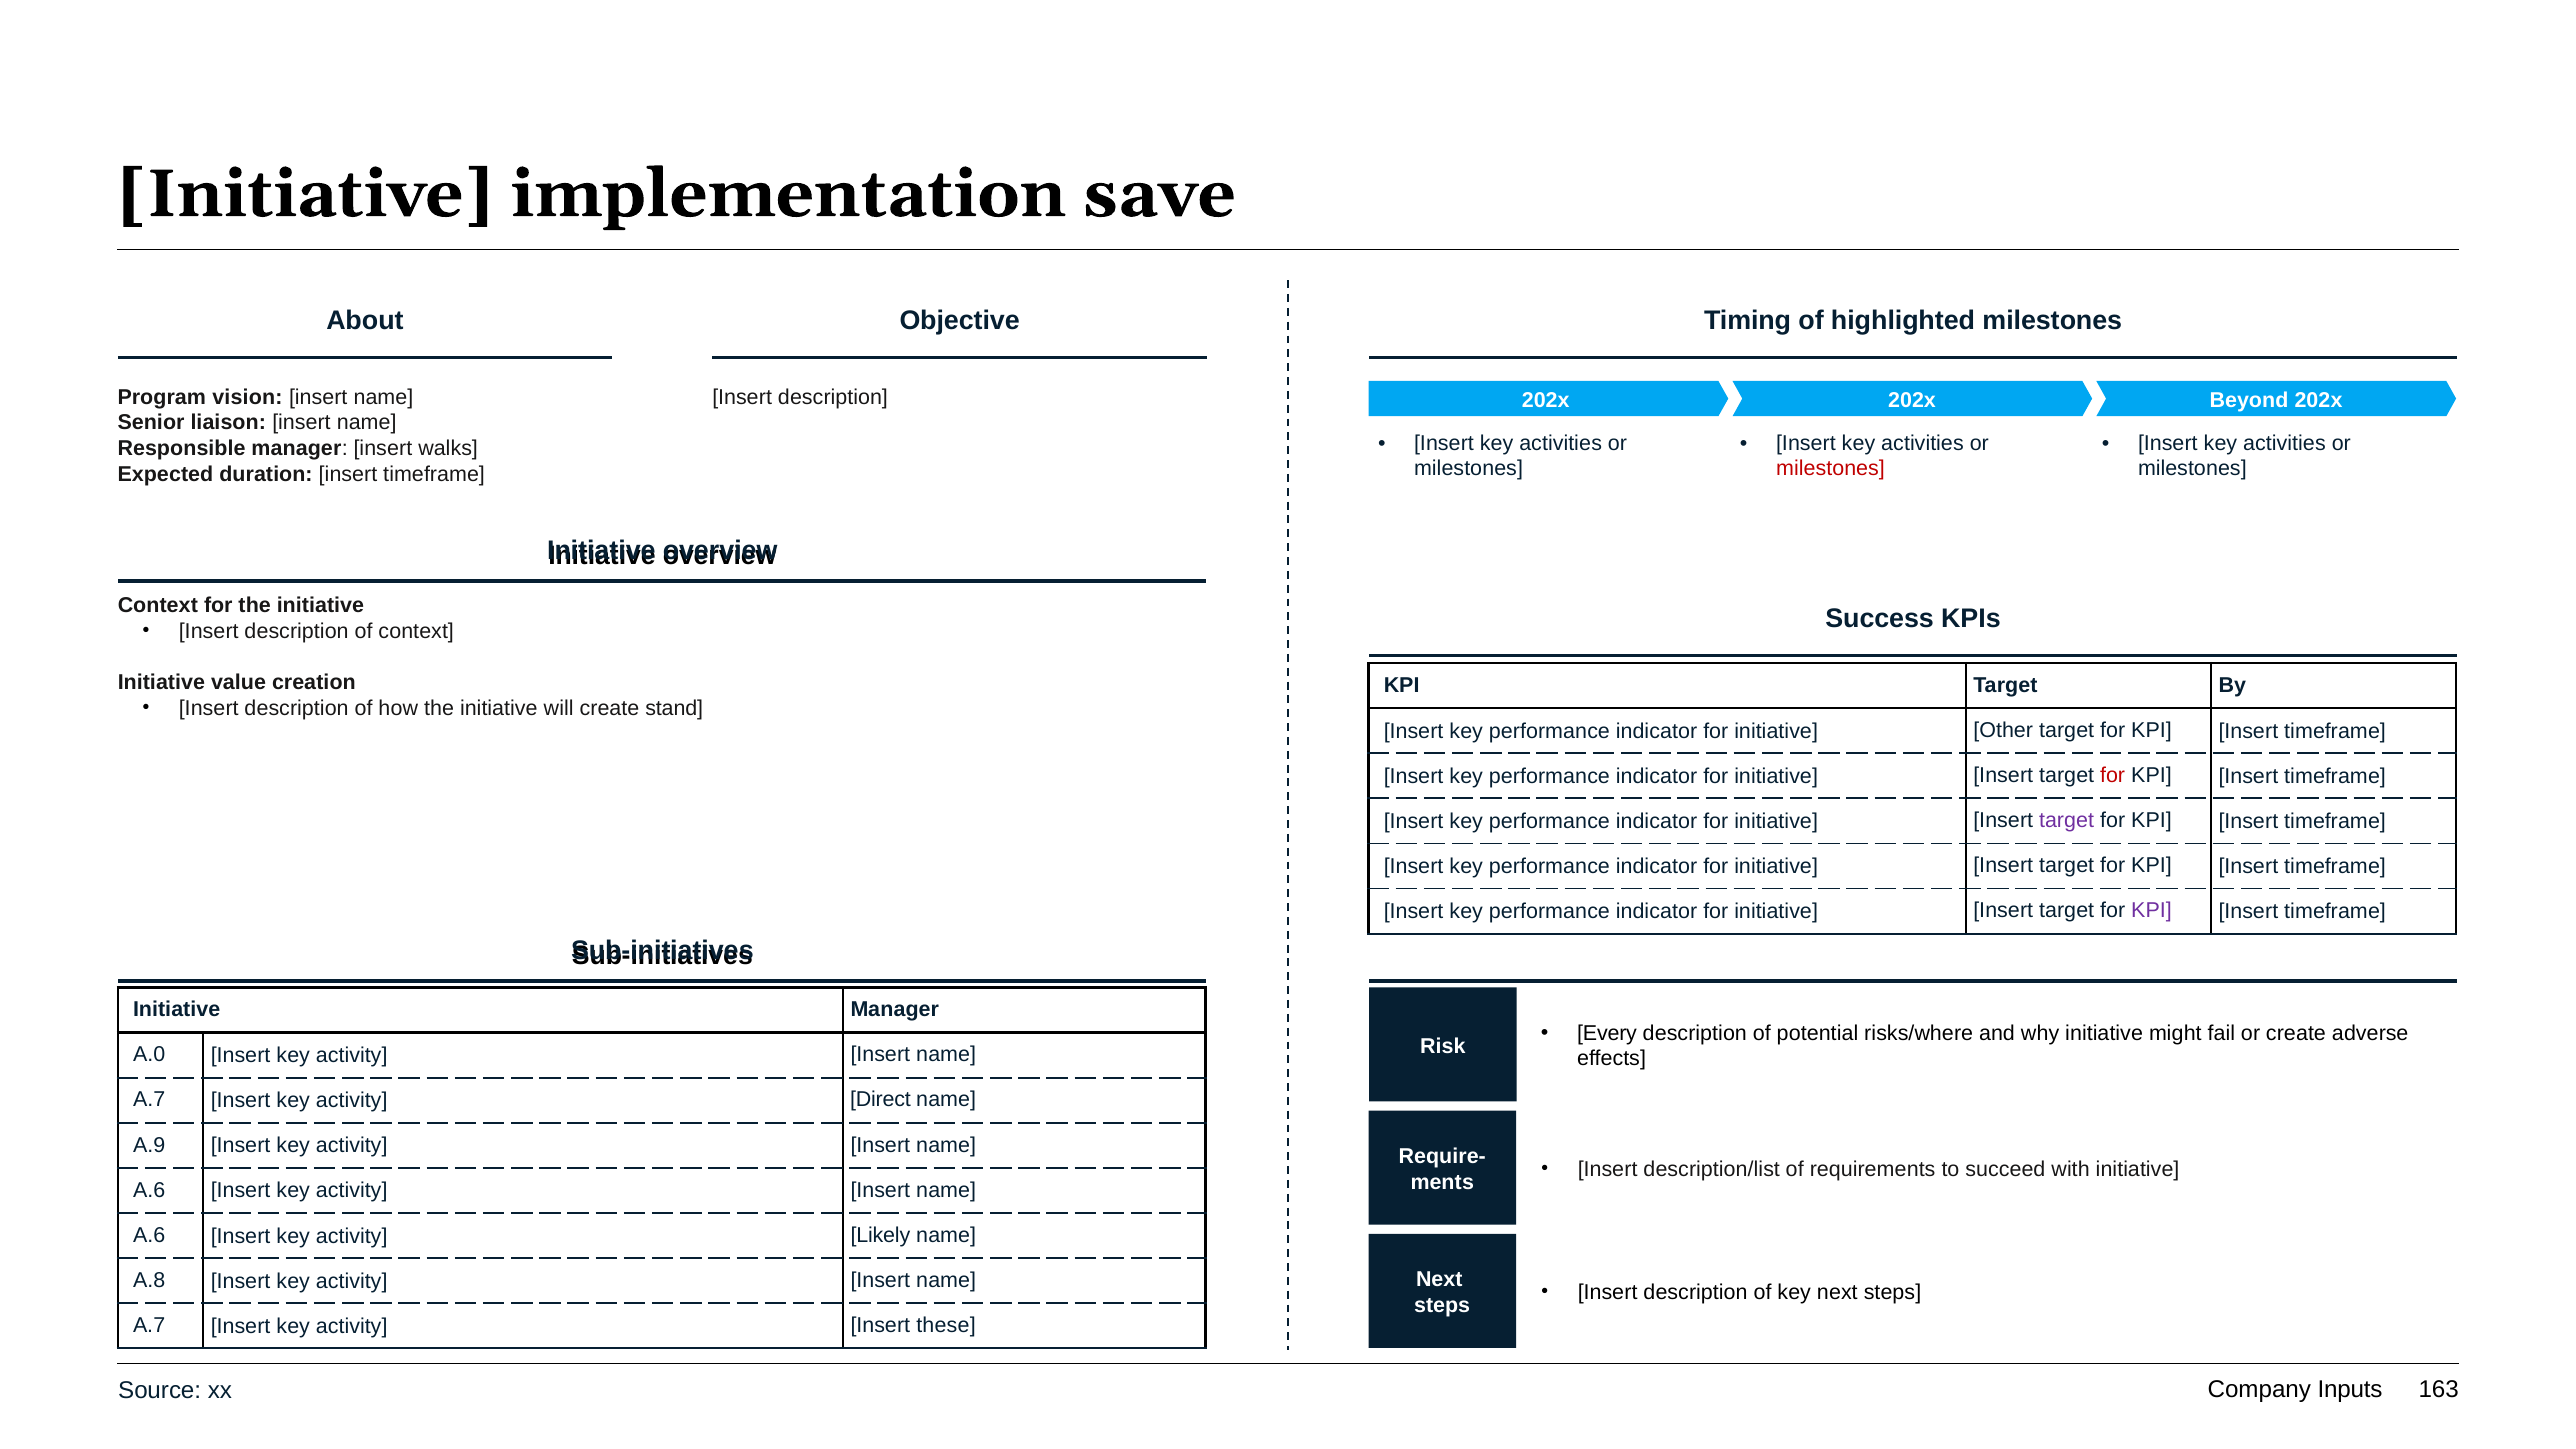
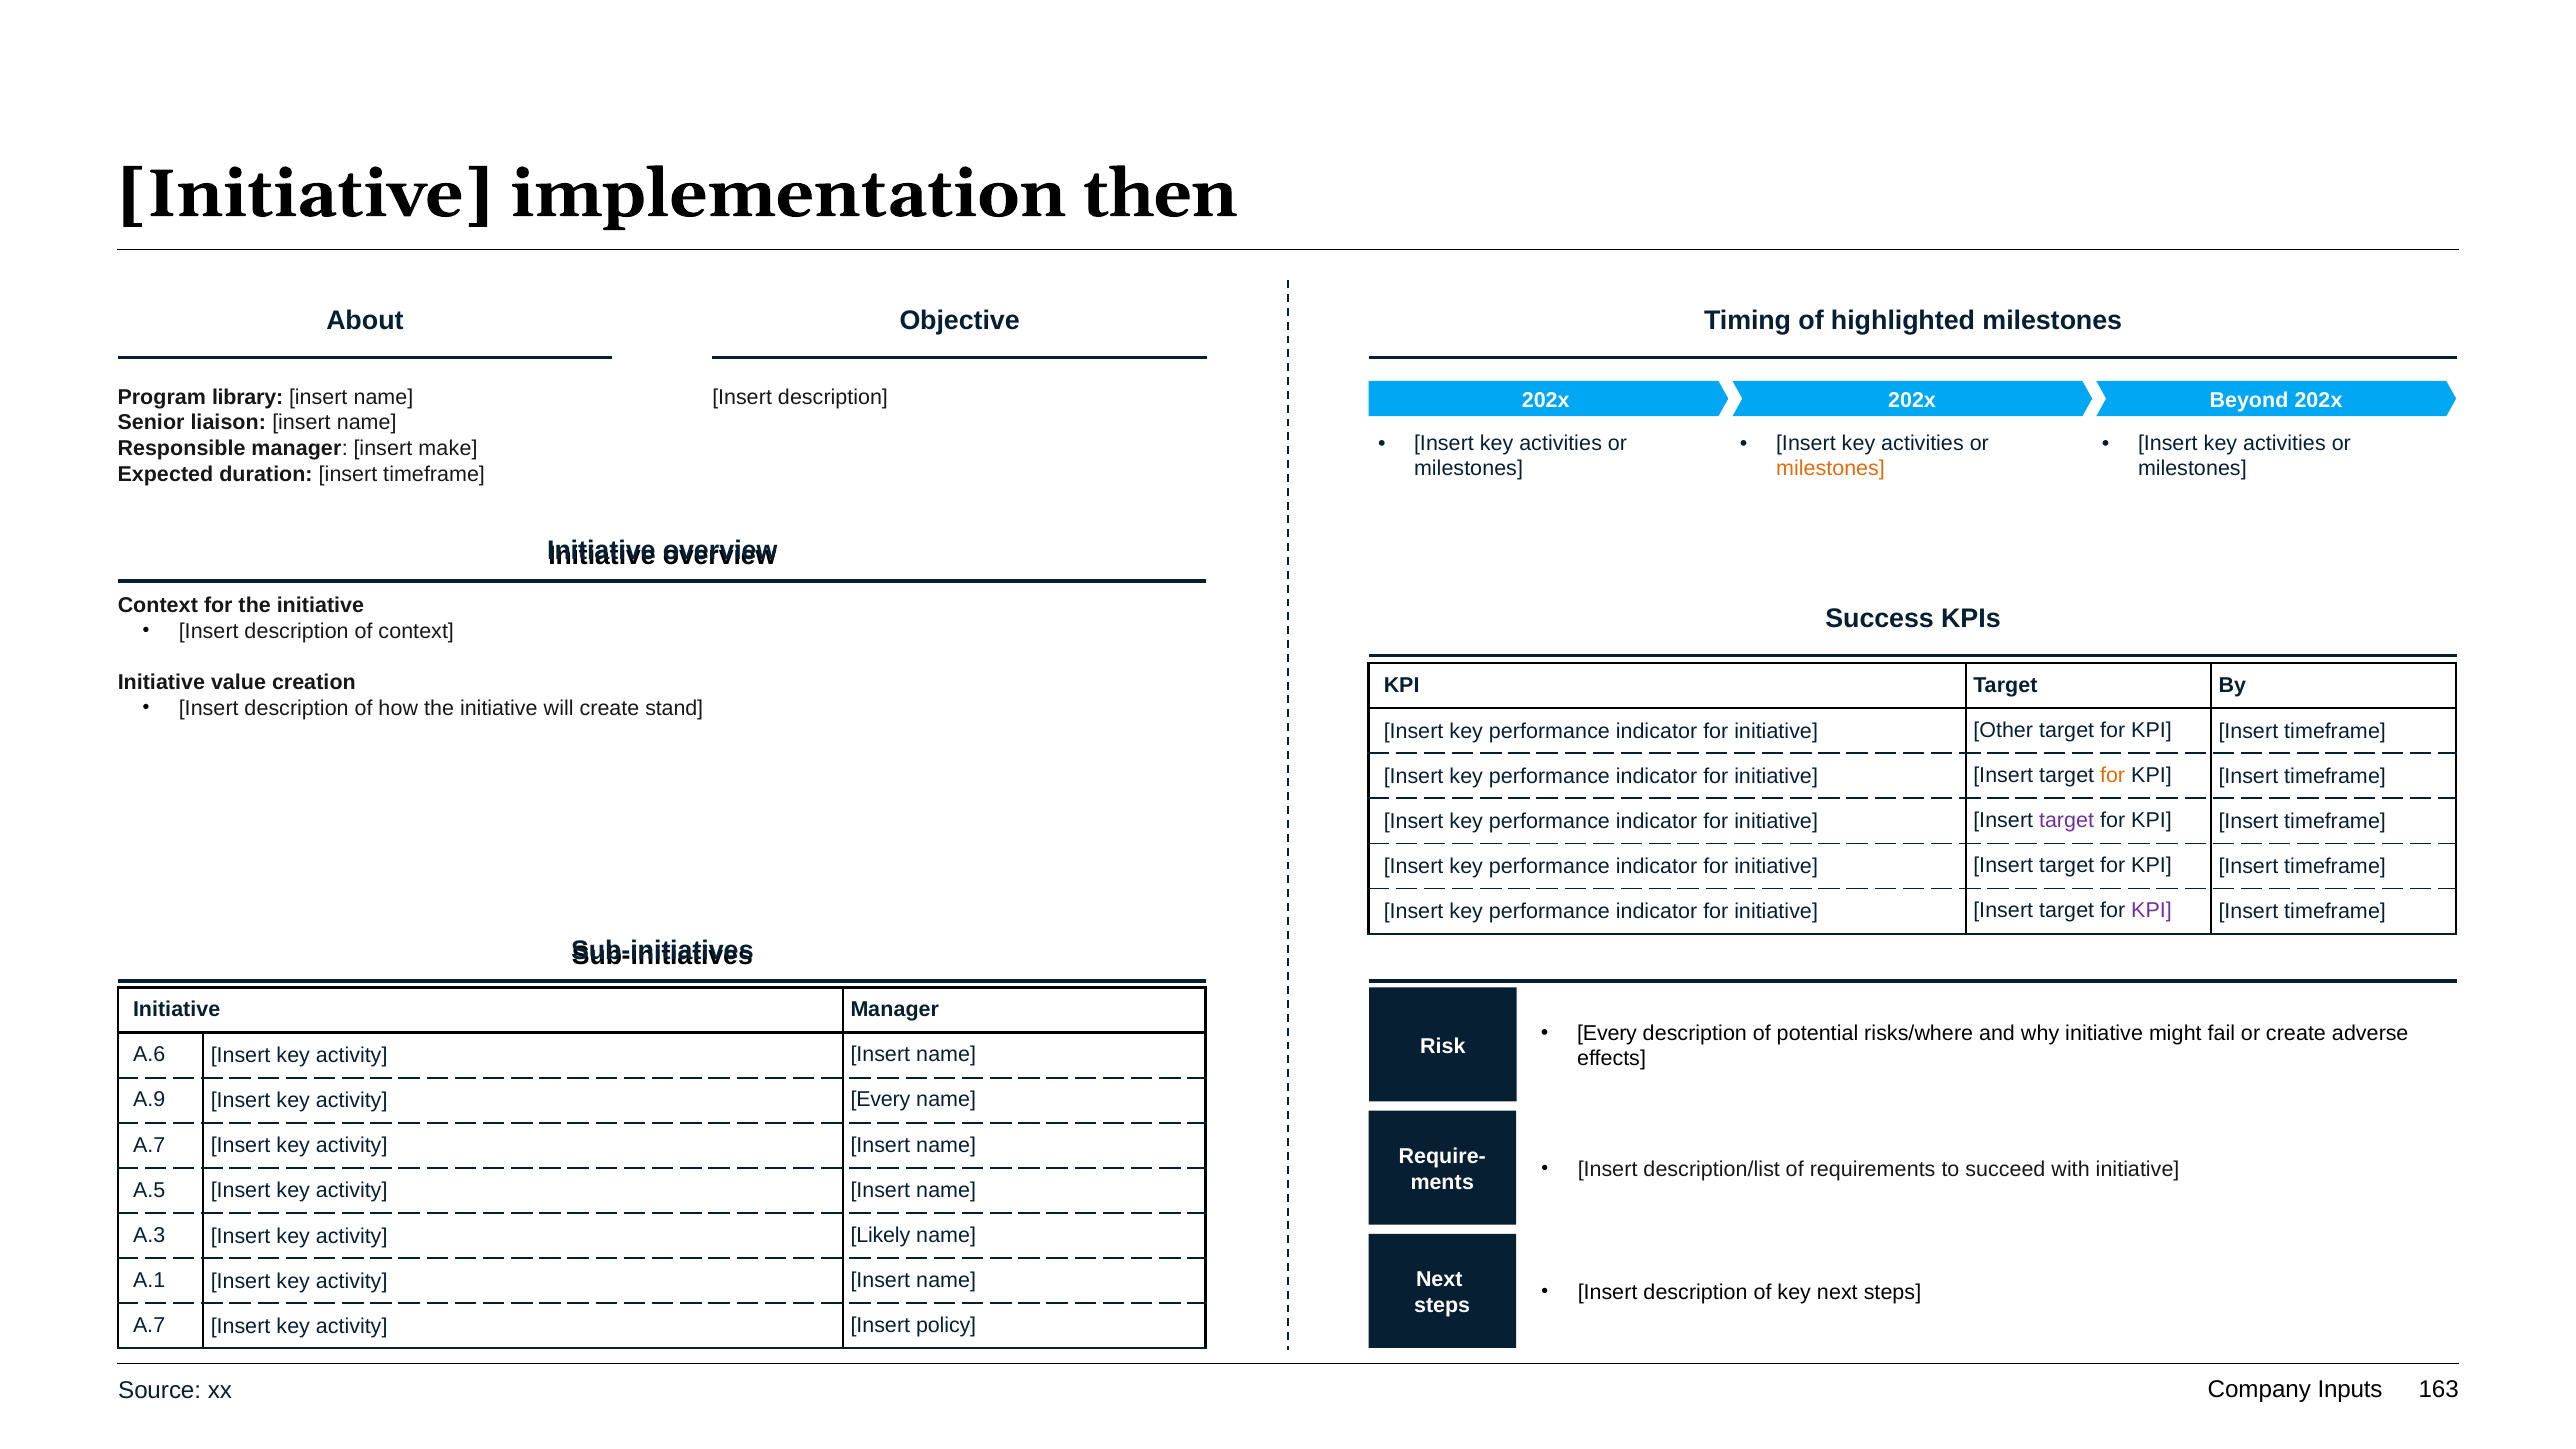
save: save -> then (1160, 194)
vision: vision -> library (248, 397)
walks: walks -> make (448, 448)
milestones colour: red -> orange (1831, 468)
for colour: red -> orange (2113, 775)
A.0: A.0 -> A.6 (149, 1055)
A.7: A.7 -> A.9 (149, 1100)
activity Direct: Direct -> Every (880, 1100)
A.9: A.9 -> A.7 (149, 1145)
A.6: A.6 -> A.5 (149, 1190)
A.6: A.6 -> A.3 (149, 1235)
A.8: A.8 -> A.1 (149, 1280)
these: these -> policy (946, 1325)
